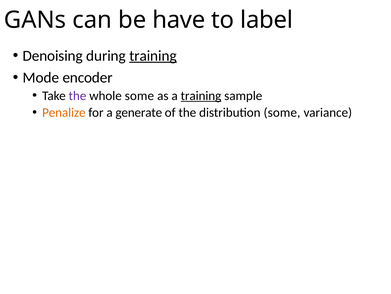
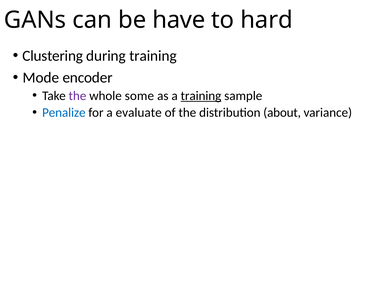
label: label -> hard (267, 20)
Denoising: Denoising -> Clustering (53, 56)
training underline: present -> none (153, 56)
Penalize colour: orange -> blue (64, 112)
generate: generate -> evaluate (139, 112)
distribution some: some -> about (282, 112)
